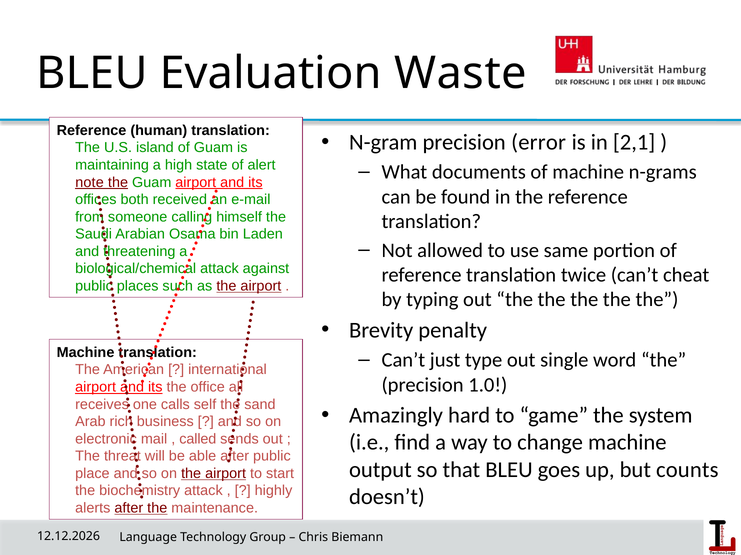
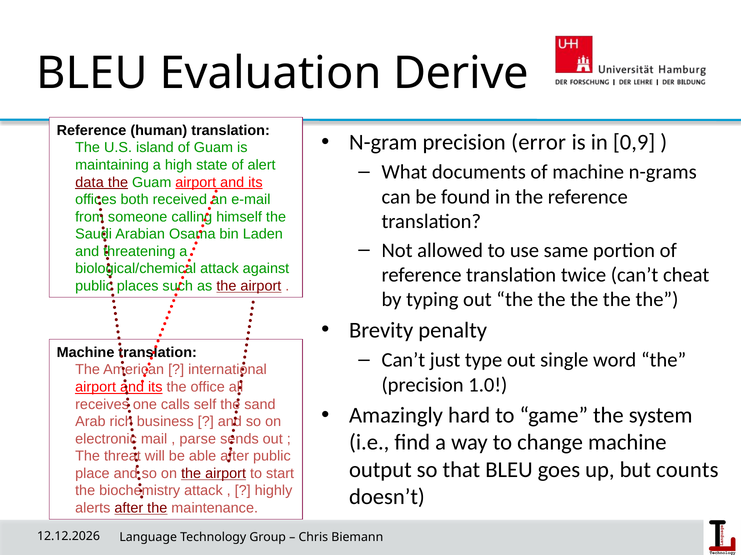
Waste: Waste -> Derive (461, 74)
2,1: 2,1 -> 0,9 (634, 142)
note: note -> data (90, 183)
called: called -> parse (198, 439)
